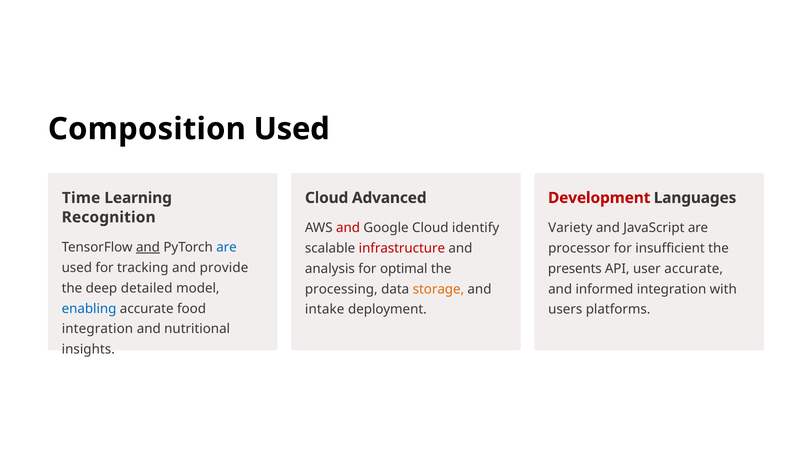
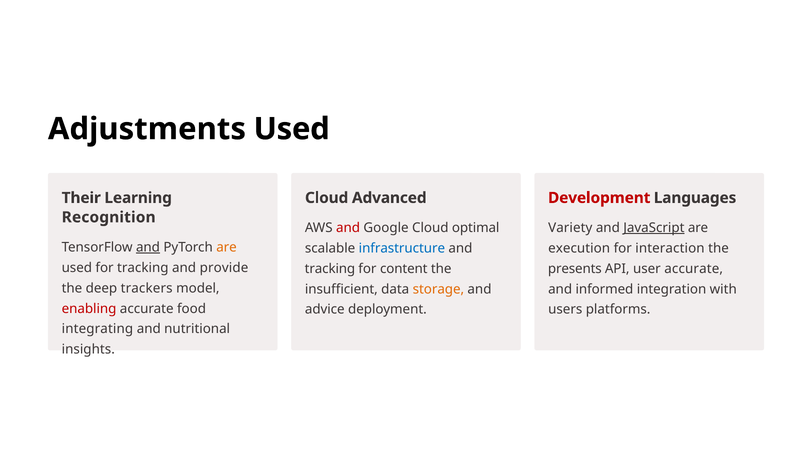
Composition: Composition -> Adjustments (147, 129)
Time: Time -> Their (81, 198)
identify: identify -> optimal (476, 228)
JavaScript underline: none -> present (654, 228)
are colour: blue -> orange (226, 247)
infrastructure colour: red -> blue (402, 248)
processor: processor -> execution (579, 248)
insufficient: insufficient -> interaction (670, 248)
analysis: analysis -> tracking (330, 269)
optimal: optimal -> content (404, 269)
detailed: detailed -> trackers (147, 288)
processing: processing -> insufficient (341, 289)
enabling colour: blue -> red (89, 308)
intake: intake -> advice (325, 309)
integration: integration -> integrating (97, 329)
